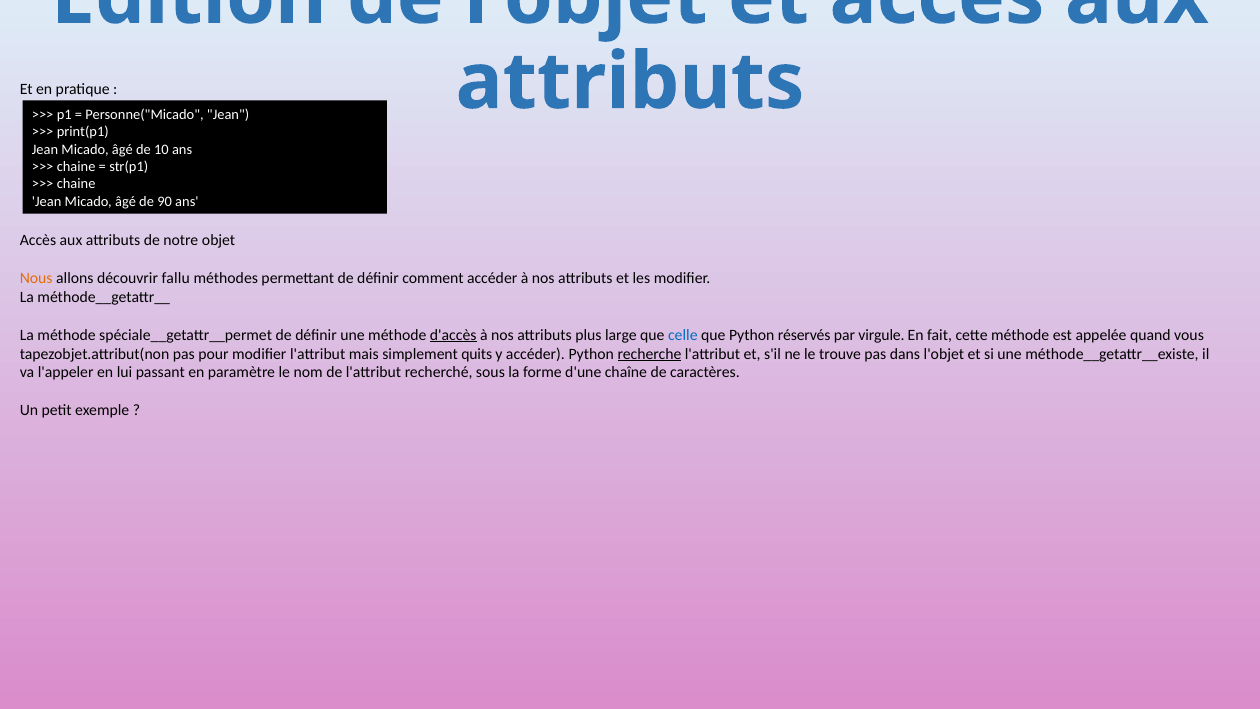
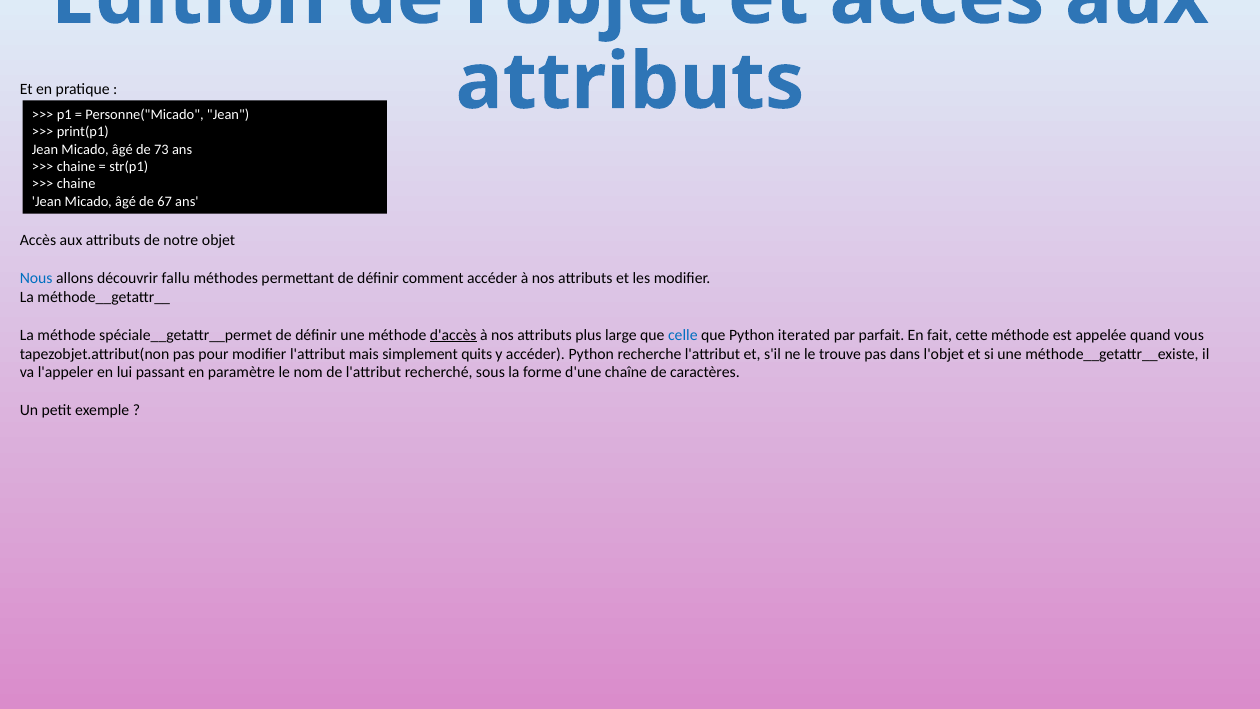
10: 10 -> 73 (161, 149)
90: 90 -> 67 (165, 201)
Nous colour: orange -> blue (36, 278)
réservés: réservés -> iterated (804, 335)
virgule: virgule -> parfait (882, 335)
recherche underline: present -> none (649, 354)
